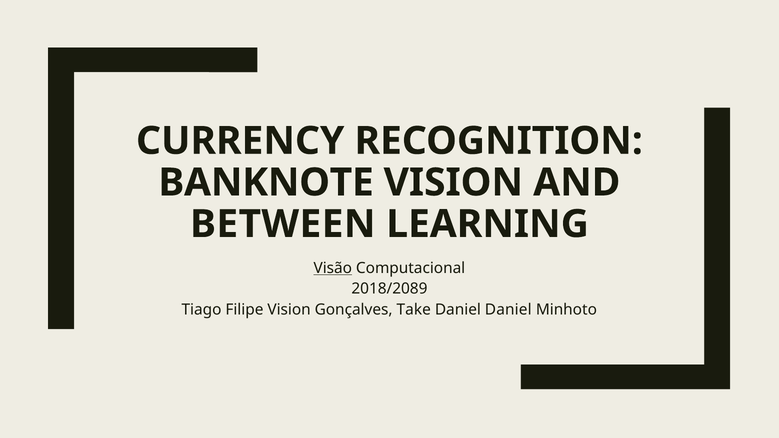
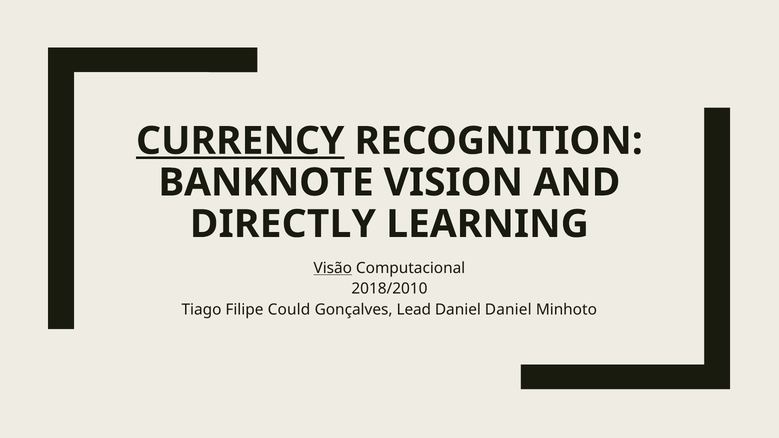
CURRENCY underline: none -> present (240, 141)
BETWEEN: BETWEEN -> DIRECTLY (283, 224)
2018/2089: 2018/2089 -> 2018/2010 (389, 289)
Filipe Vision: Vision -> Could (289, 310)
Take: Take -> Lead (414, 310)
